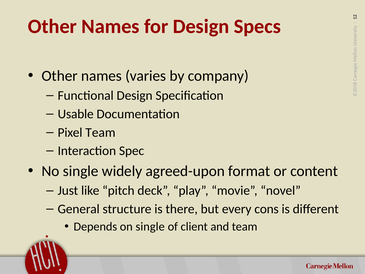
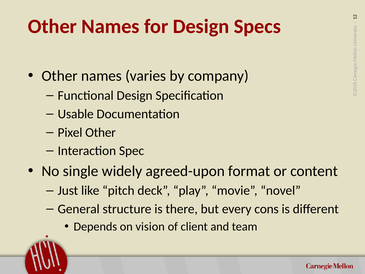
Pixel Team: Team -> Other (101, 132)
on single: single -> vision (150, 226)
